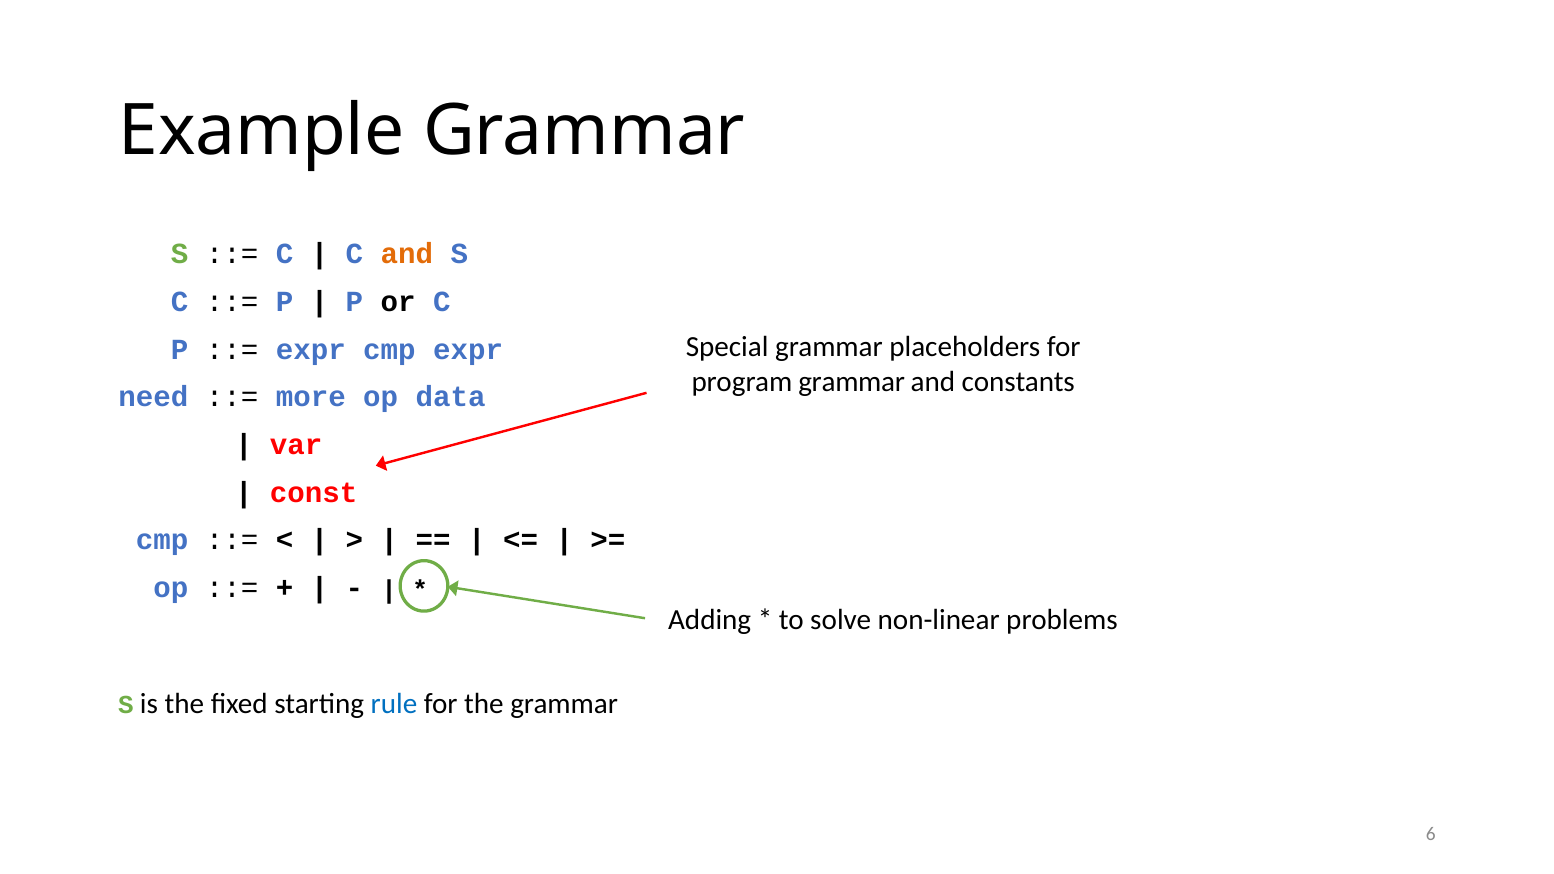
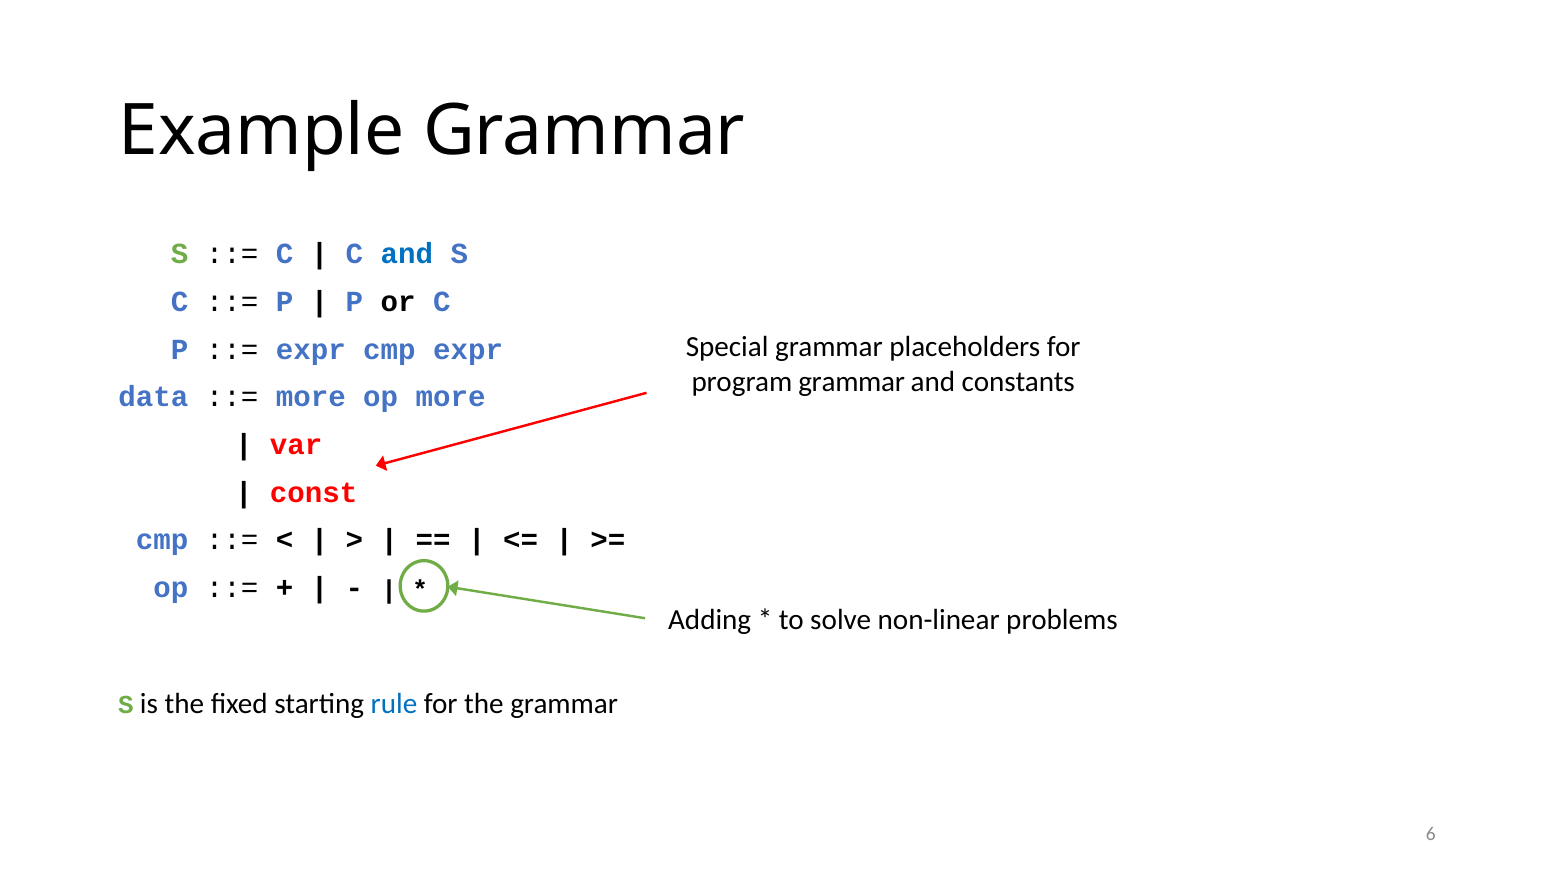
and colour: orange -> blue (407, 254)
need: need -> data (153, 397)
op data: data -> more (451, 397)
